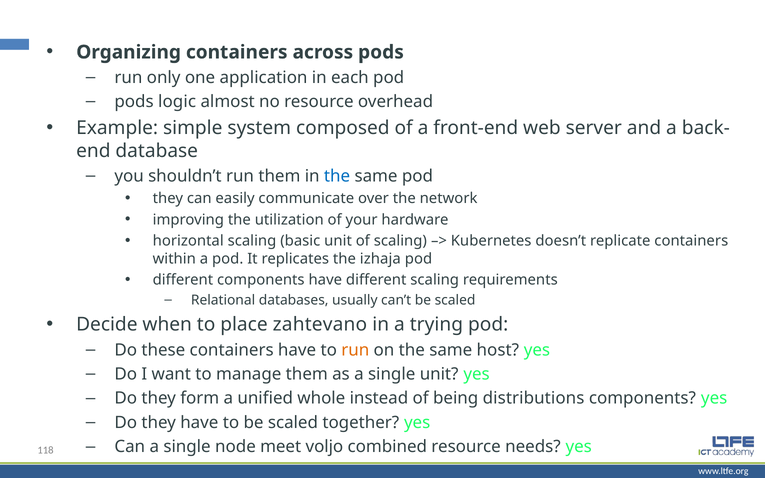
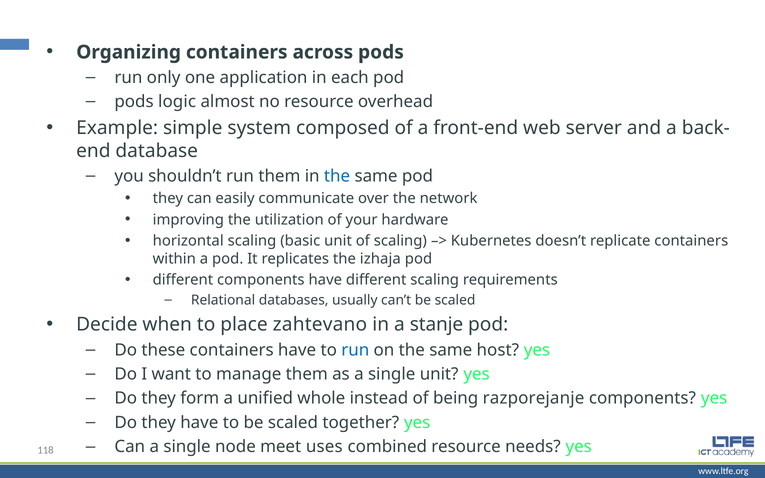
trying: trying -> stanje (437, 325)
run colour: orange -> blue (355, 350)
distributions: distributions -> razporejanje (534, 398)
voljo: voljo -> uses (324, 447)
